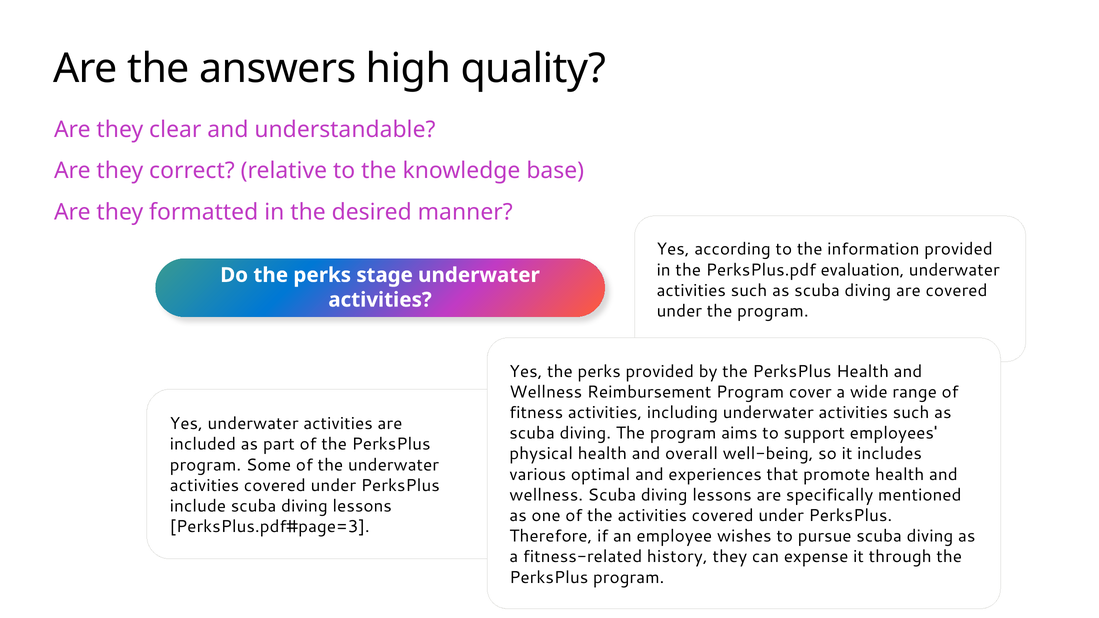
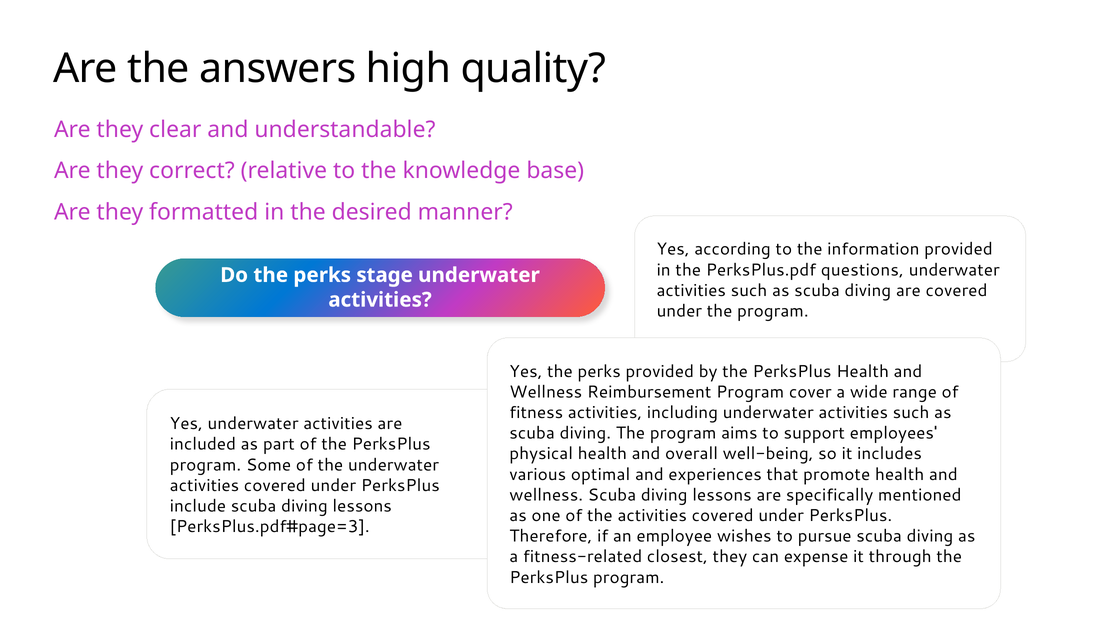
evaluation: evaluation -> questions (862, 270)
history: history -> closest (677, 557)
